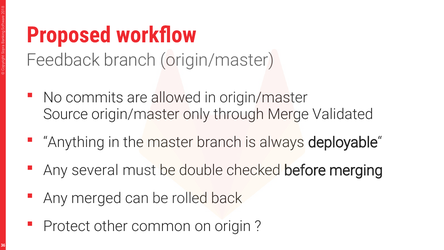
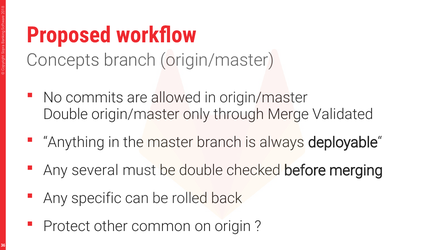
Feedback: Feedback -> Concepts (63, 60)
Source: Source -> Double (66, 114)
merged: merged -> specific (96, 198)
